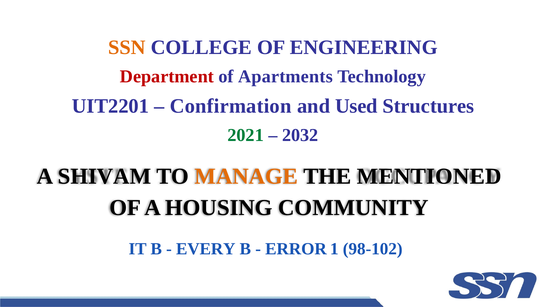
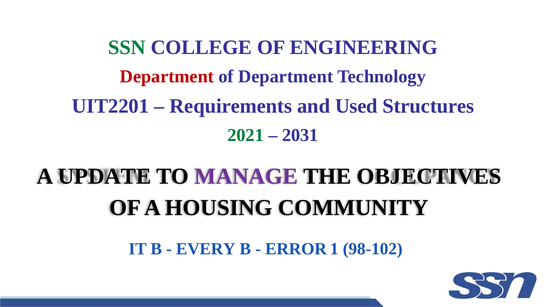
SSN colour: orange -> green (127, 47)
of Apartments: Apartments -> Department (286, 77)
Confirmation: Confirmation -> Requirements (231, 106)
2032: 2032 -> 2031 (300, 135)
SHIVAM: SHIVAM -> UPDATE (104, 176)
MANAGE colour: orange -> purple (246, 176)
MENTIONED: MENTIONED -> OBJECTIVES (429, 176)
